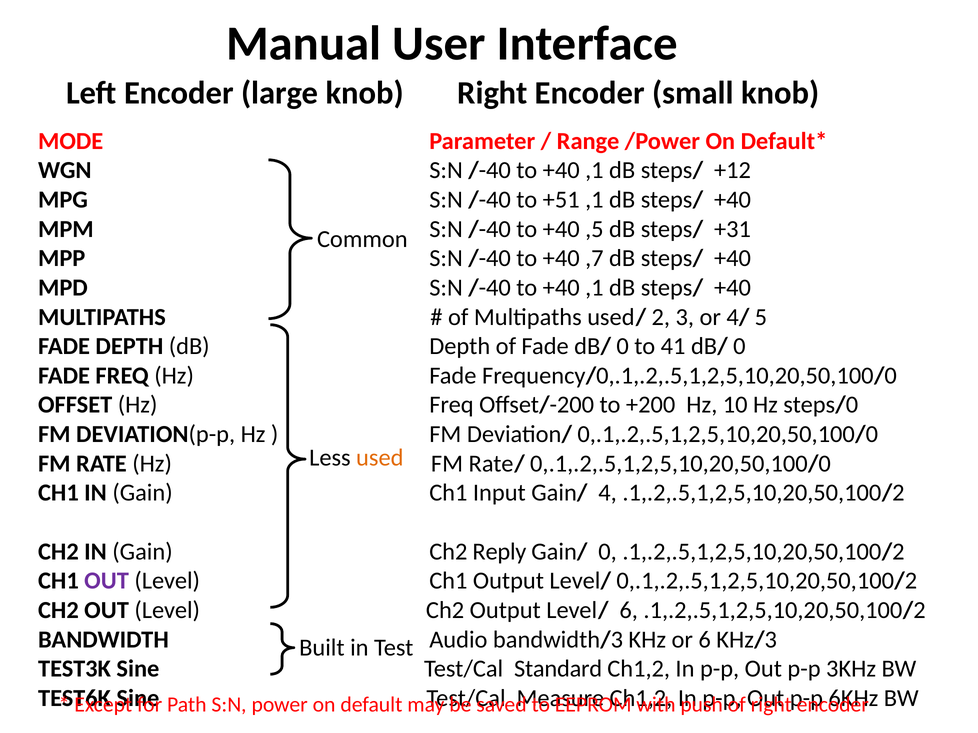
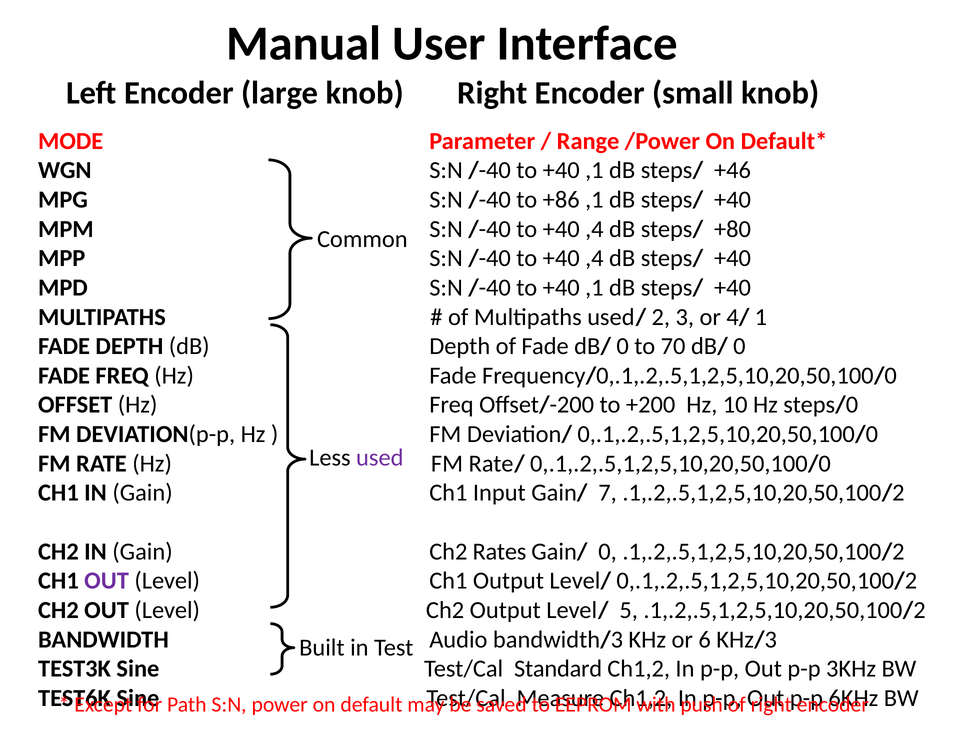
+12: +12 -> +46 (733, 170)
+51: +51 -> +86 (561, 200)
,5: ,5 -> ,4 (594, 229)
+31: +31 -> +80 (733, 229)
,7: ,7 -> ,4 (594, 258)
5: 5 -> 1 (761, 317)
41: 41 -> 70 (673, 347)
used colour: orange -> purple (380, 458)
4: 4 -> 7 (608, 493)
Reply: Reply -> Rates (499, 552)
Level/ 6: 6 -> 5 (629, 611)
